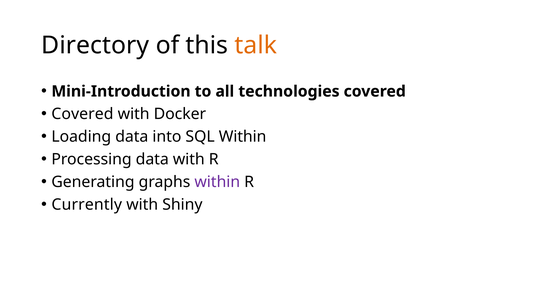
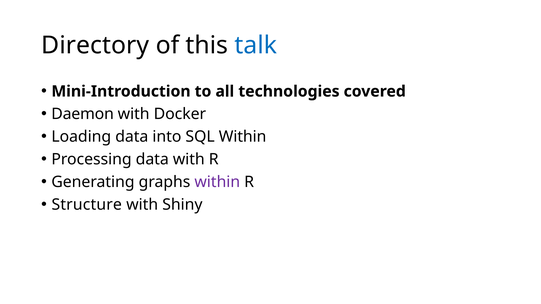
talk colour: orange -> blue (256, 45)
Covered: Covered -> Daemon (83, 114)
Currently: Currently -> Structure (87, 205)
